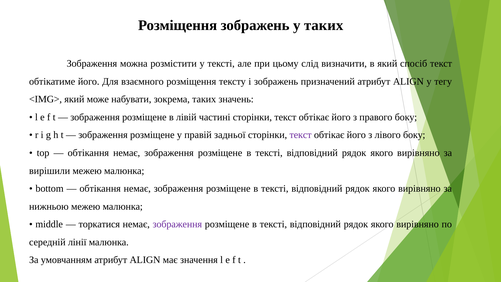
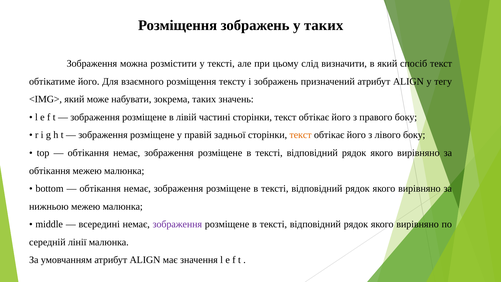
текст colour: purple -> orange (301, 135)
вирішили: вирішили -> обтікання (50, 171)
торкатися: торкатися -> всередині (99, 224)
